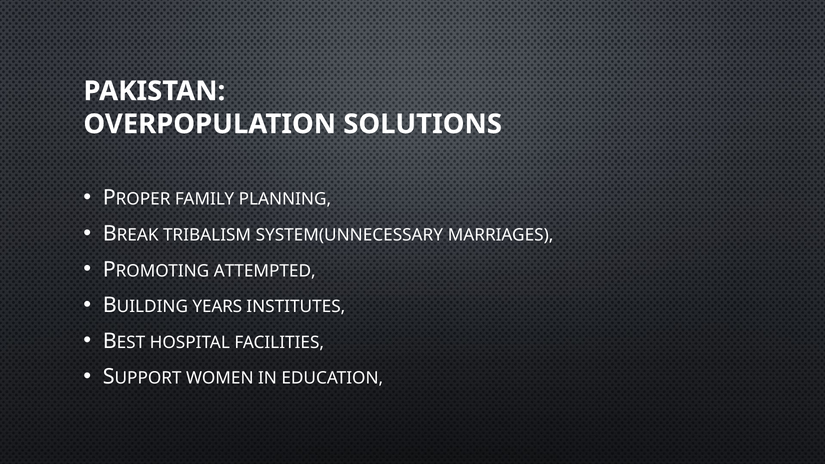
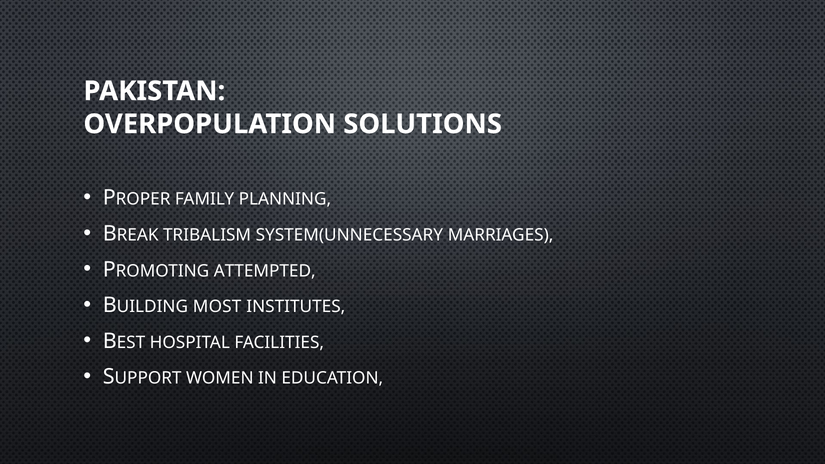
YEARS: YEARS -> MOST (217, 307)
